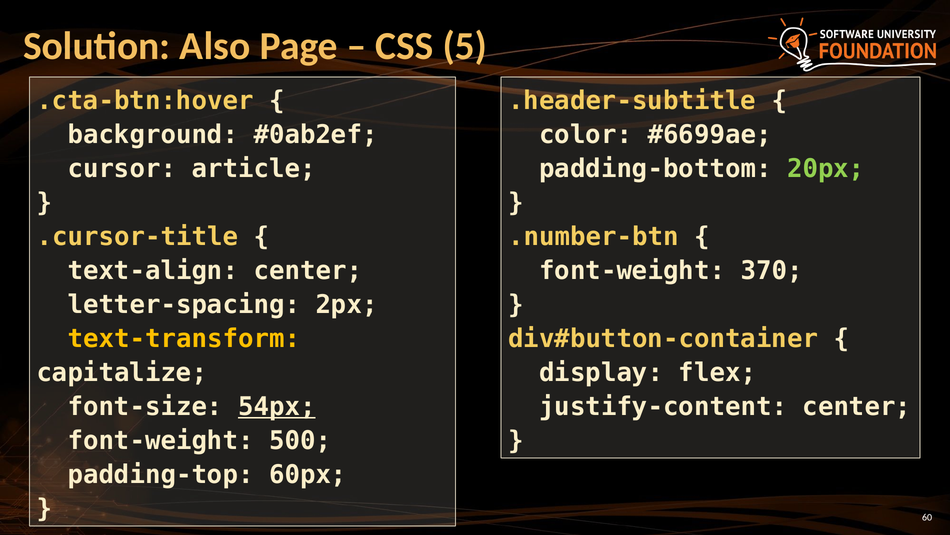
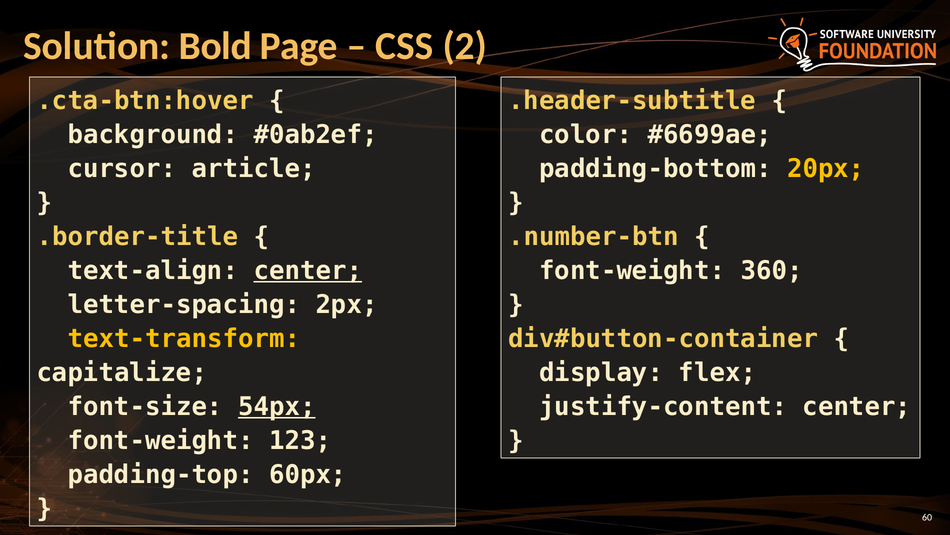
Also: Also -> Bold (215, 46)
5: 5 -> 2 (465, 46)
20px colour: light green -> yellow (826, 169)
.cursor-title: .cursor-title -> .border-title (137, 237)
center underline: none -> present (308, 271)
370: 370 -> 360 (772, 271)
500: 500 -> 123 (300, 440)
